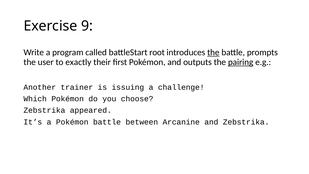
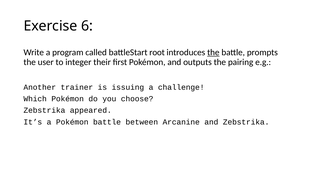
9: 9 -> 6 (87, 26)
exactly: exactly -> integer (78, 62)
pairing underline: present -> none (241, 62)
